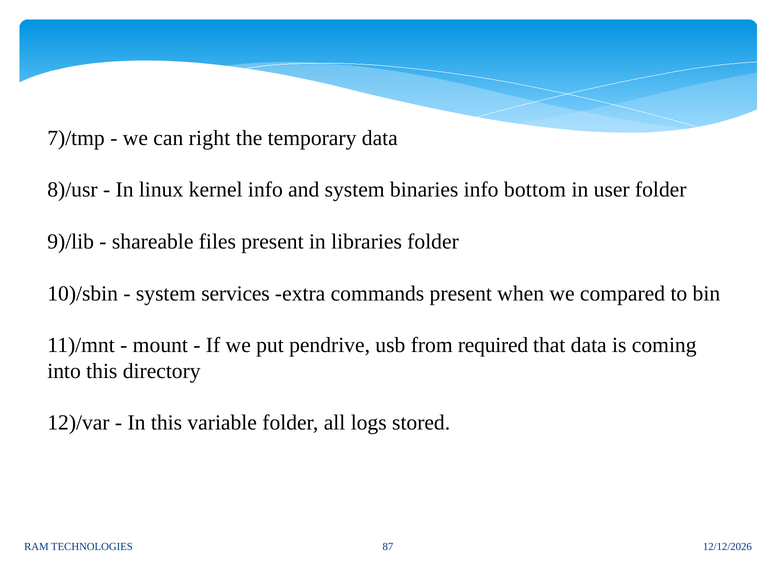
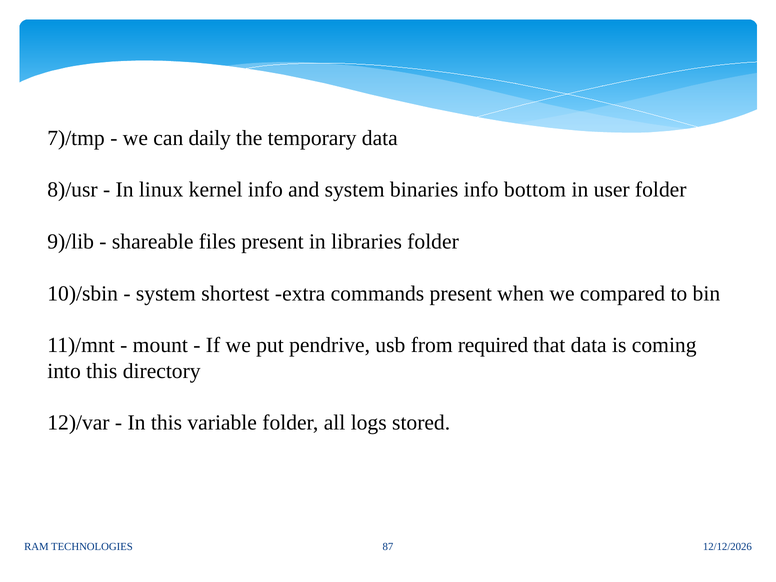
right: right -> daily (210, 138)
services: services -> shortest (235, 293)
